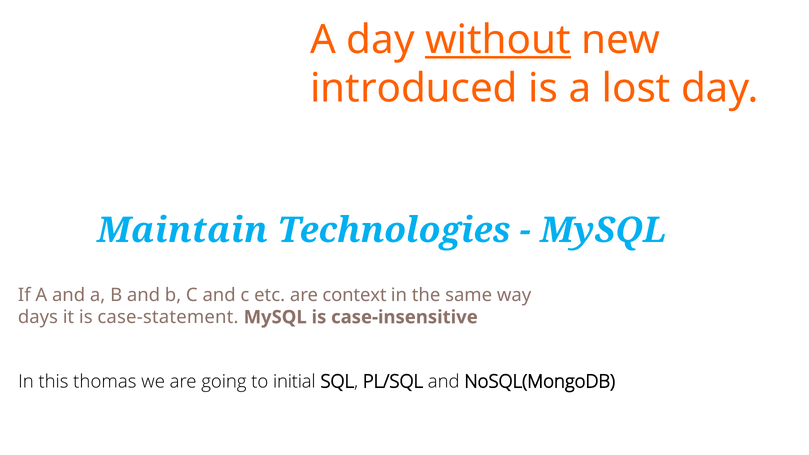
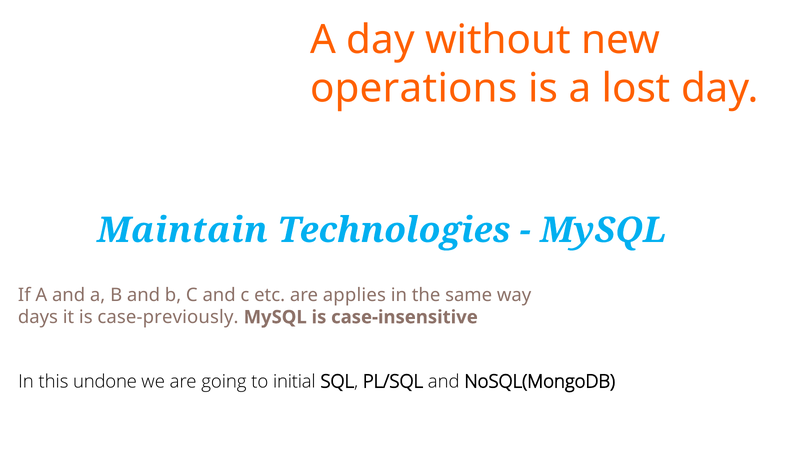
without underline: present -> none (498, 40)
introduced: introduced -> operations (414, 88)
context: context -> applies (354, 295)
case-statement: case-statement -> case-previously (168, 317)
thomas: thomas -> undone (105, 382)
